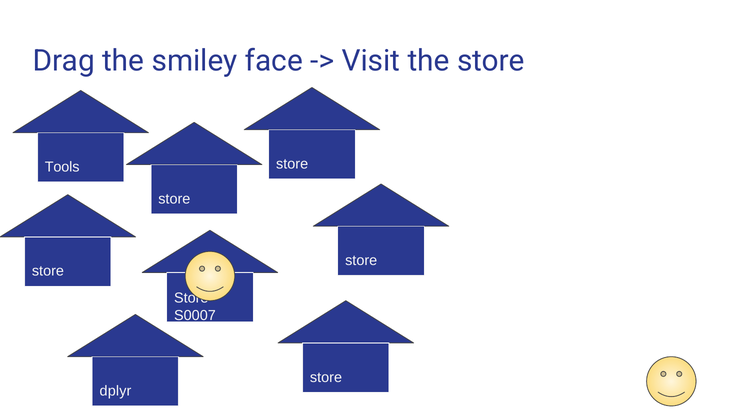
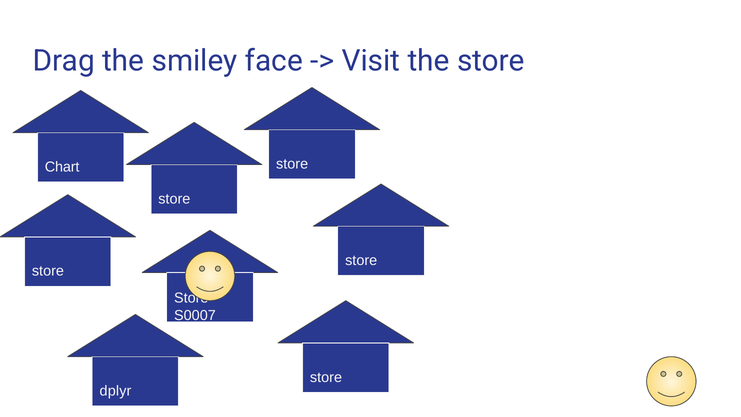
Tools: Tools -> Chart (62, 167)
